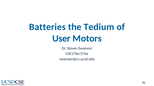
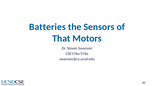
Tedium: Tedium -> Sensors (99, 27)
User: User -> That (61, 39)
